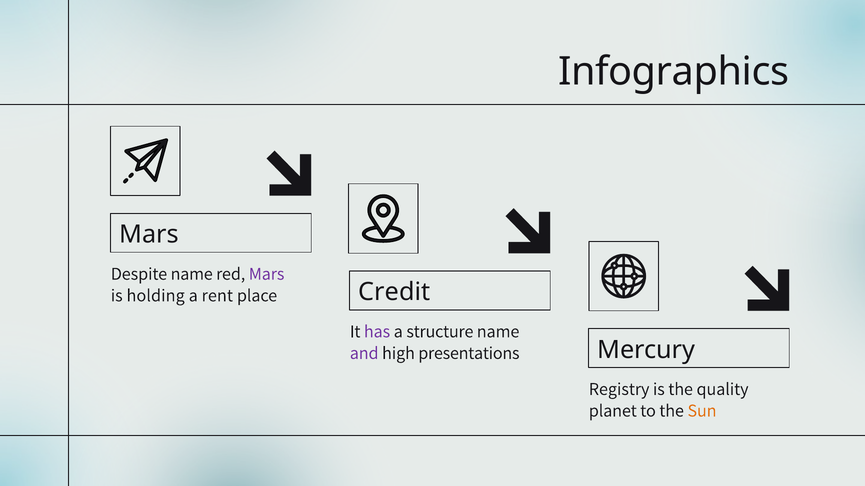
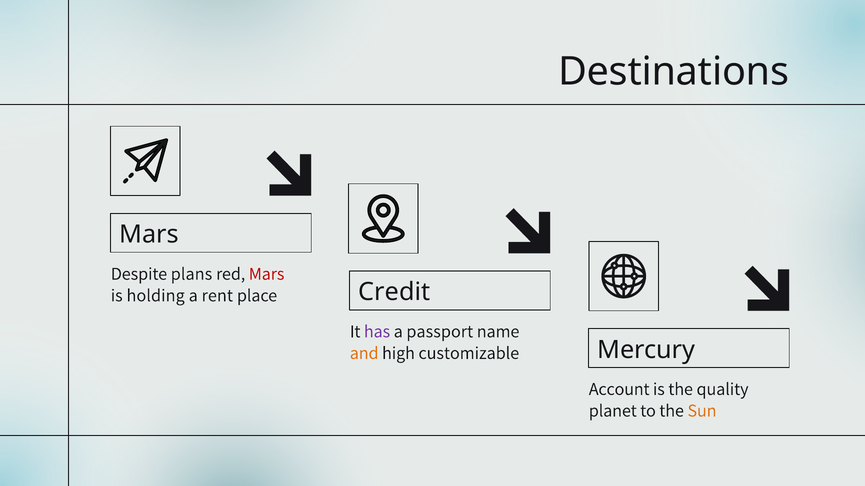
Infographics: Infographics -> Destinations (674, 72)
Despite name: name -> plans (192, 274)
Mars colour: purple -> red (267, 274)
structure: structure -> passport (440, 332)
and colour: purple -> orange (364, 353)
presentations: presentations -> customizable (469, 353)
Registry: Registry -> Account (619, 389)
